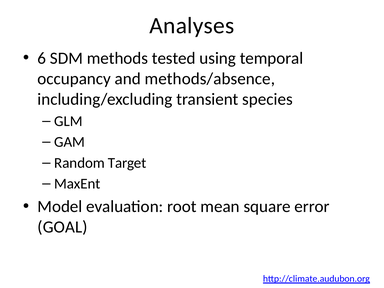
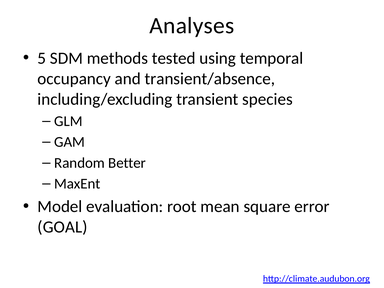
6: 6 -> 5 (42, 58)
methods/absence: methods/absence -> transient/absence (210, 79)
Target: Target -> Better (127, 163)
